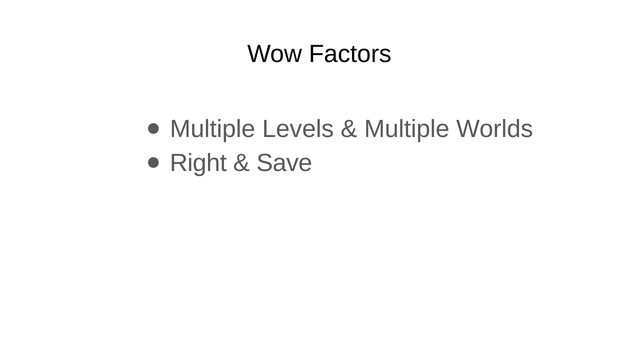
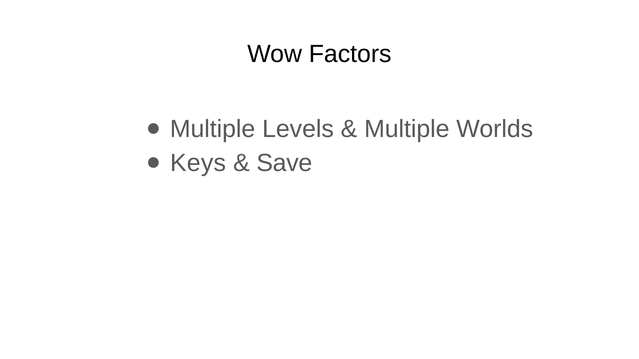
Right: Right -> Keys (198, 163)
